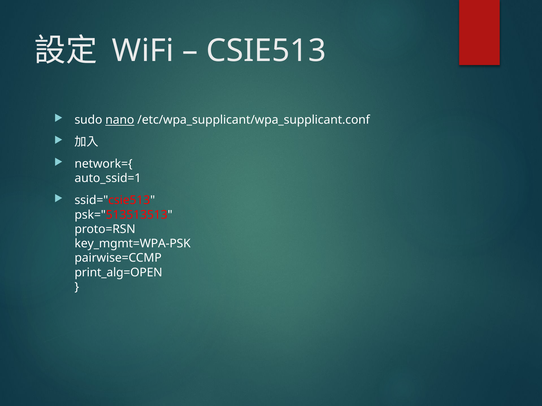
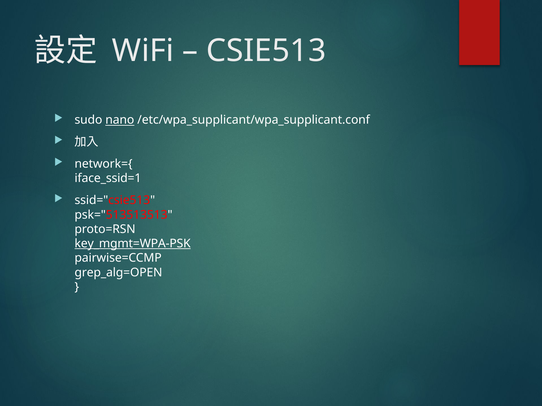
auto_ssid=1: auto_ssid=1 -> iface_ssid=1 (108, 179)
key_mgmt=WPA-PSK underline: none -> present (133, 244)
print_alg=OPEN: print_alg=OPEN -> grep_alg=OPEN (118, 273)
